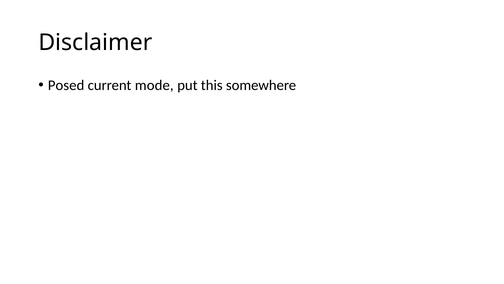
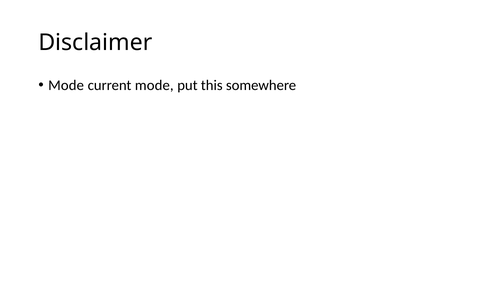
Posed: Posed -> Mode (66, 85)
